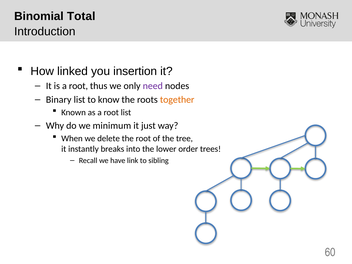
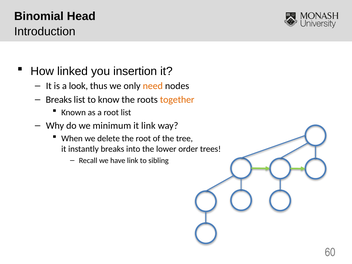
Total: Total -> Head (81, 16)
is a root: root -> look (78, 86)
need colour: purple -> orange (153, 86)
Binary: Binary -> Breaks (59, 100)
it just: just -> link (148, 126)
